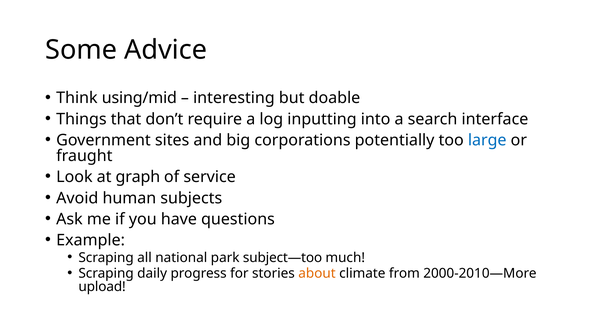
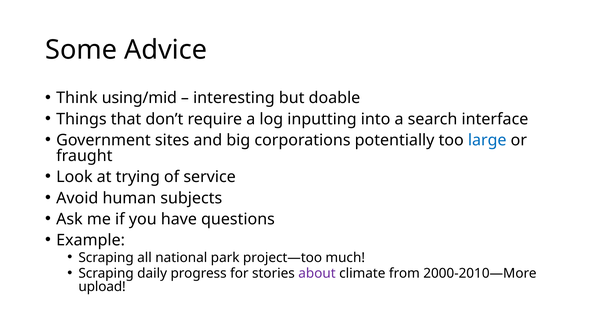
graph: graph -> trying (138, 177)
subject—too: subject—too -> project—too (283, 258)
about colour: orange -> purple (317, 273)
